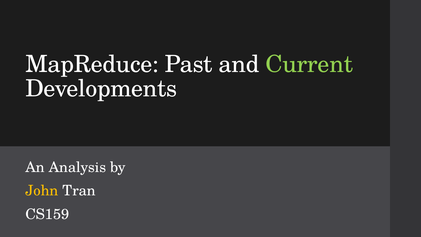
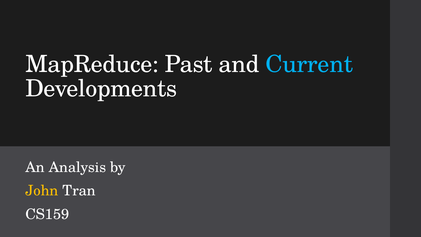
Current colour: light green -> light blue (309, 64)
